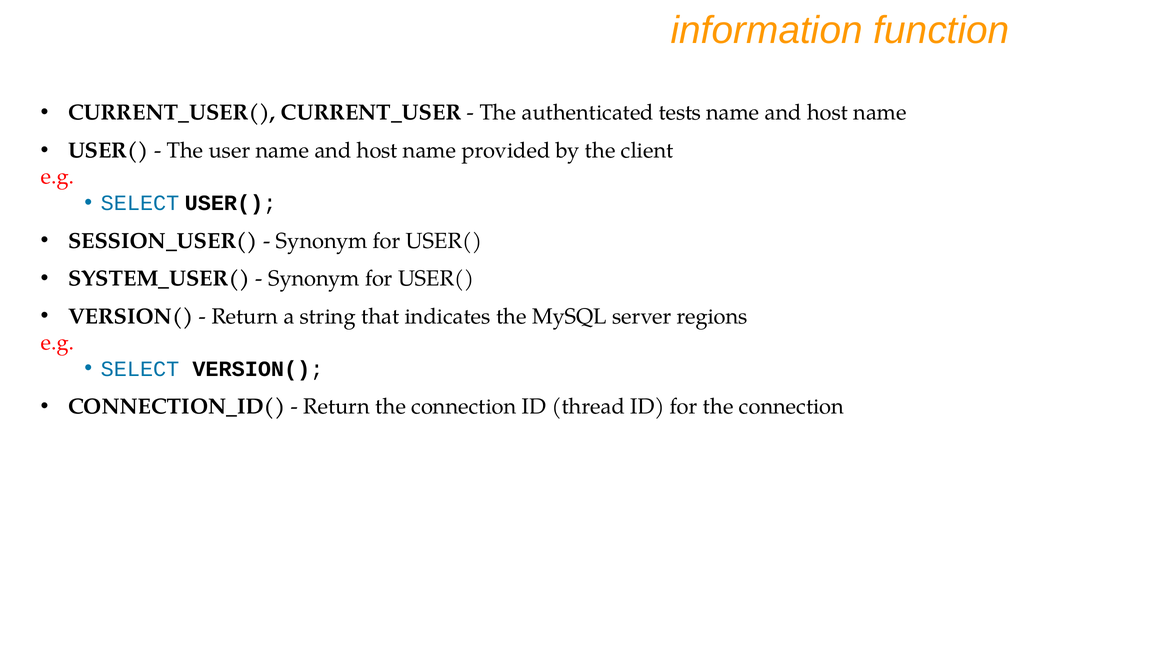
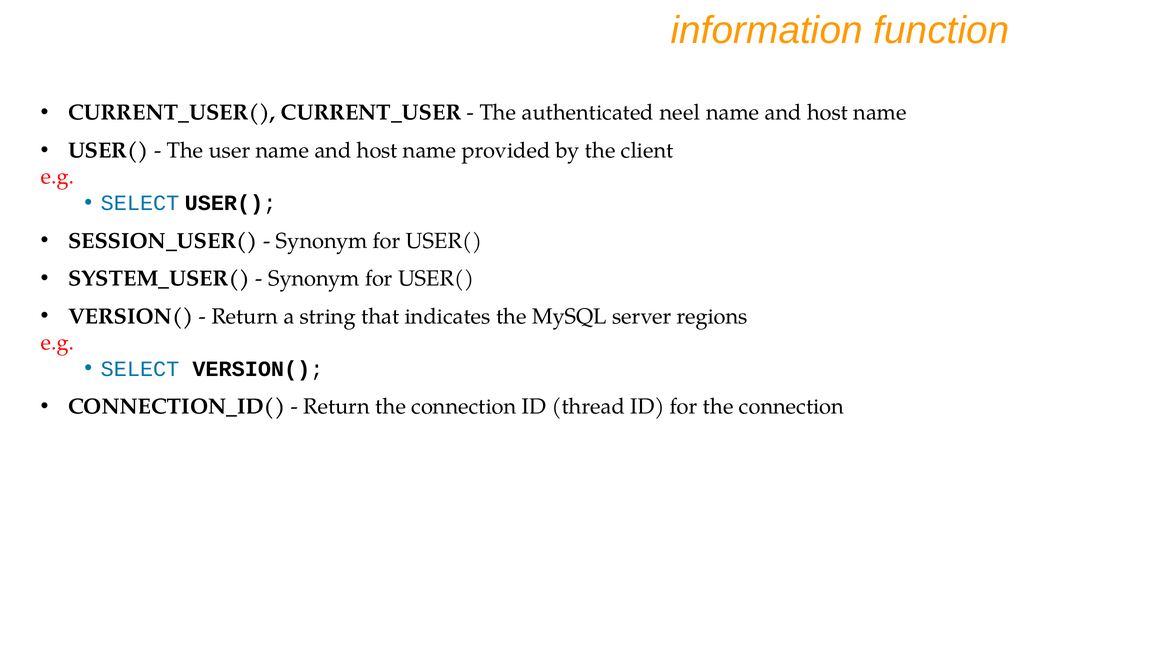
tests: tests -> neel (680, 113)
